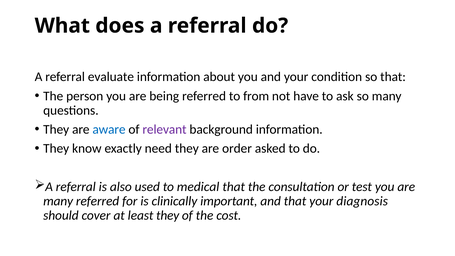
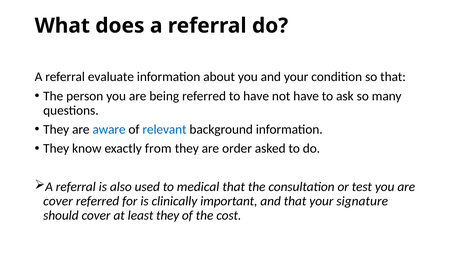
to from: from -> have (256, 96)
relevant colour: purple -> blue (164, 129)
need: need -> from (158, 148)
many: many -> cover (58, 201)
diagnosis: diagnosis -> signature (362, 201)
